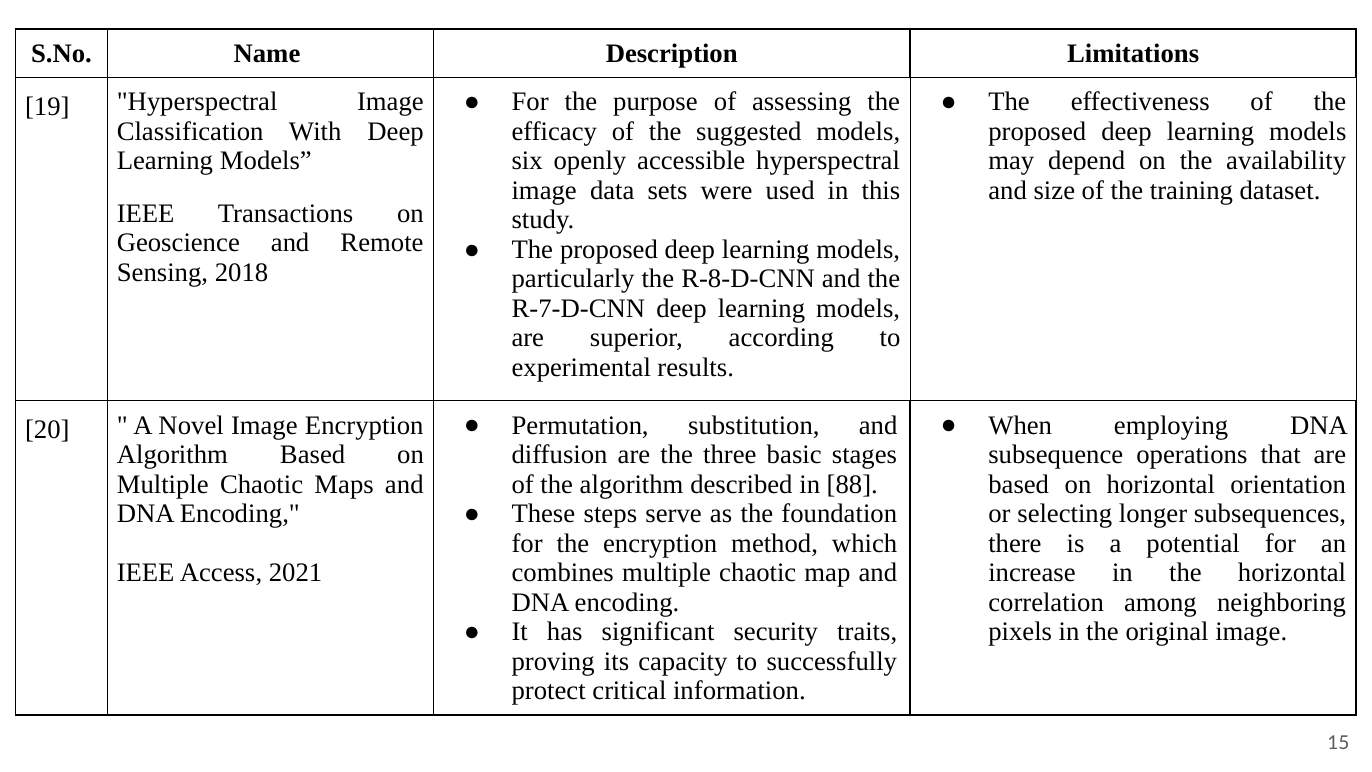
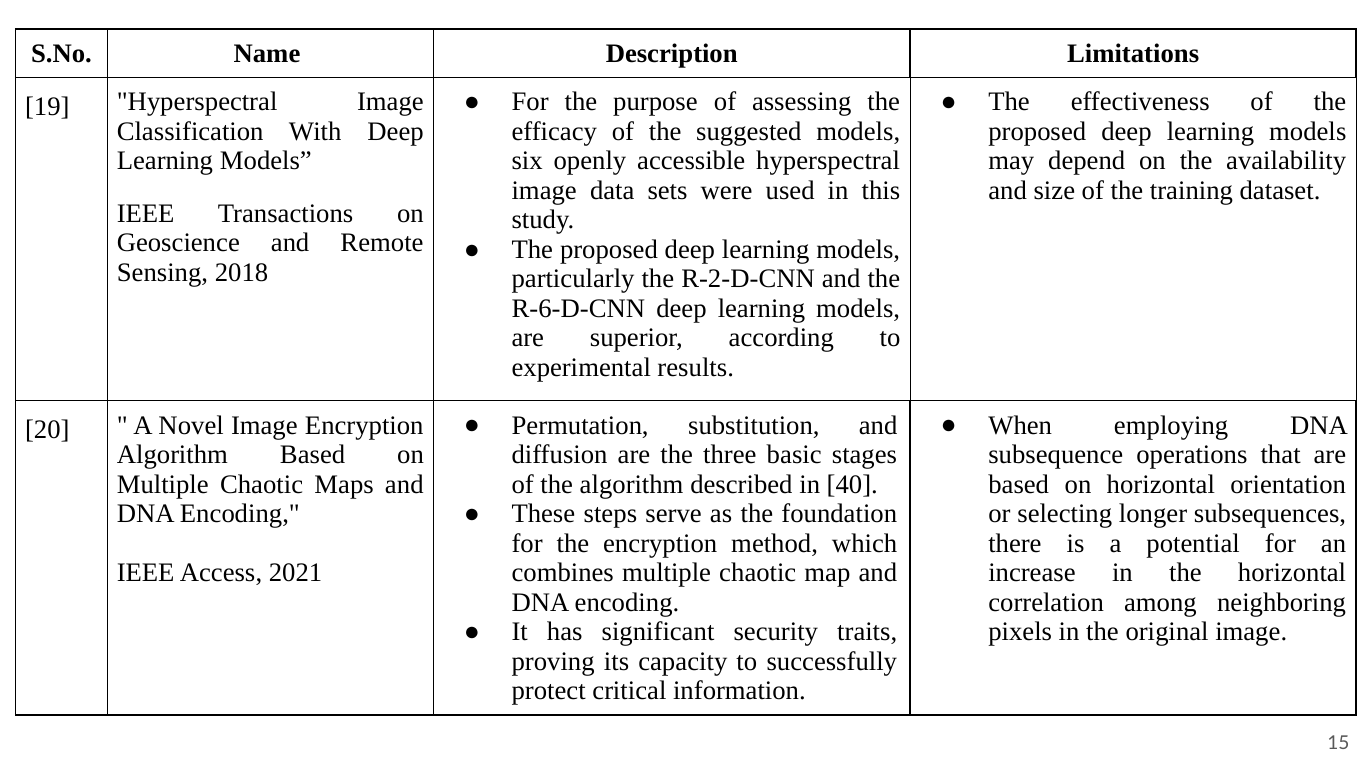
R-8-D-CNN: R-8-D-CNN -> R-2-D-CNN (748, 279)
R-7-D-CNN: R-7-D-CNN -> R-6-D-CNN (578, 308)
88: 88 -> 40 (852, 484)
